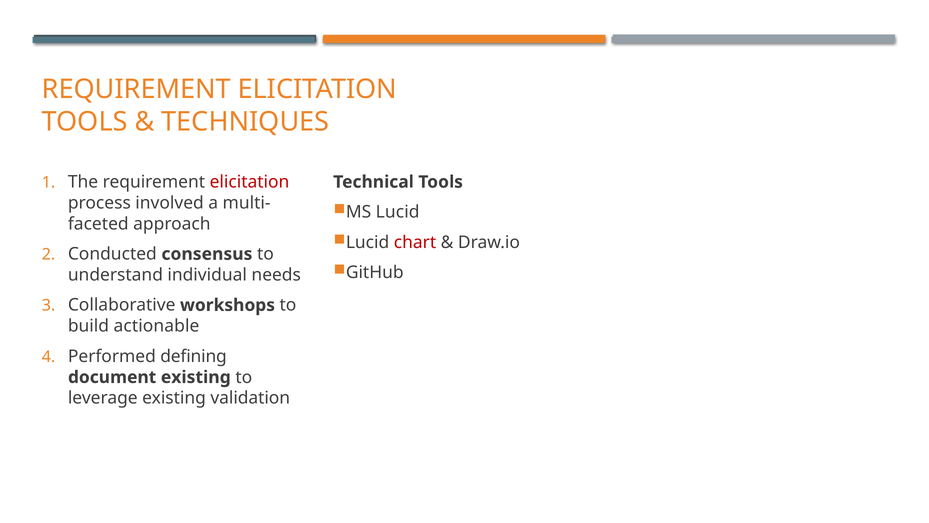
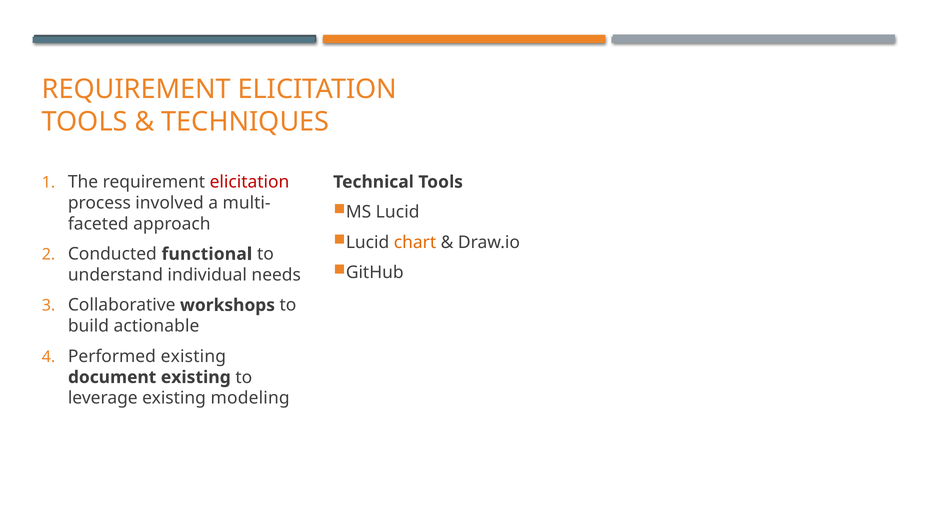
chart colour: red -> orange (415, 242)
consensus: consensus -> functional (207, 254)
Performed defining: defining -> existing (193, 356)
validation: validation -> modeling (250, 398)
